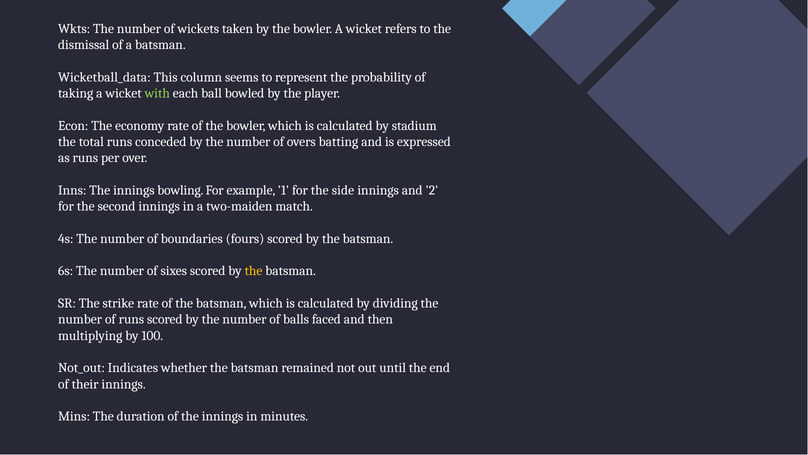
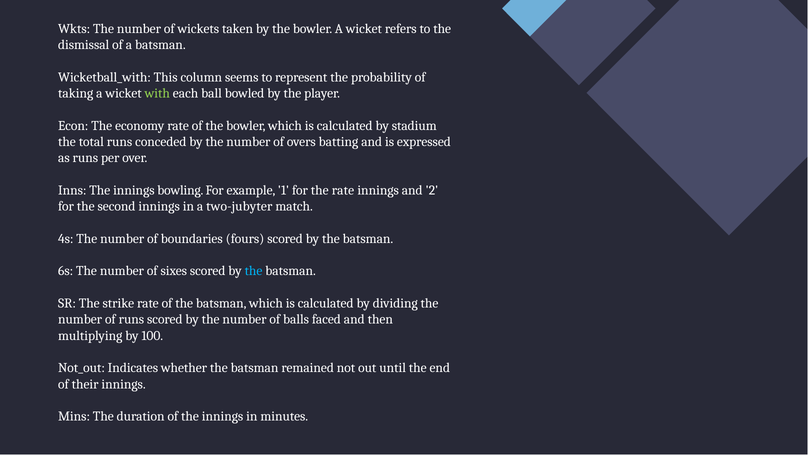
Wicketball_data: Wicketball_data -> Wicketball_with (104, 77)
the side: side -> rate (343, 190)
two-maiden: two-maiden -> two-jubyter (239, 206)
the colour: yellow -> light blue (253, 271)
